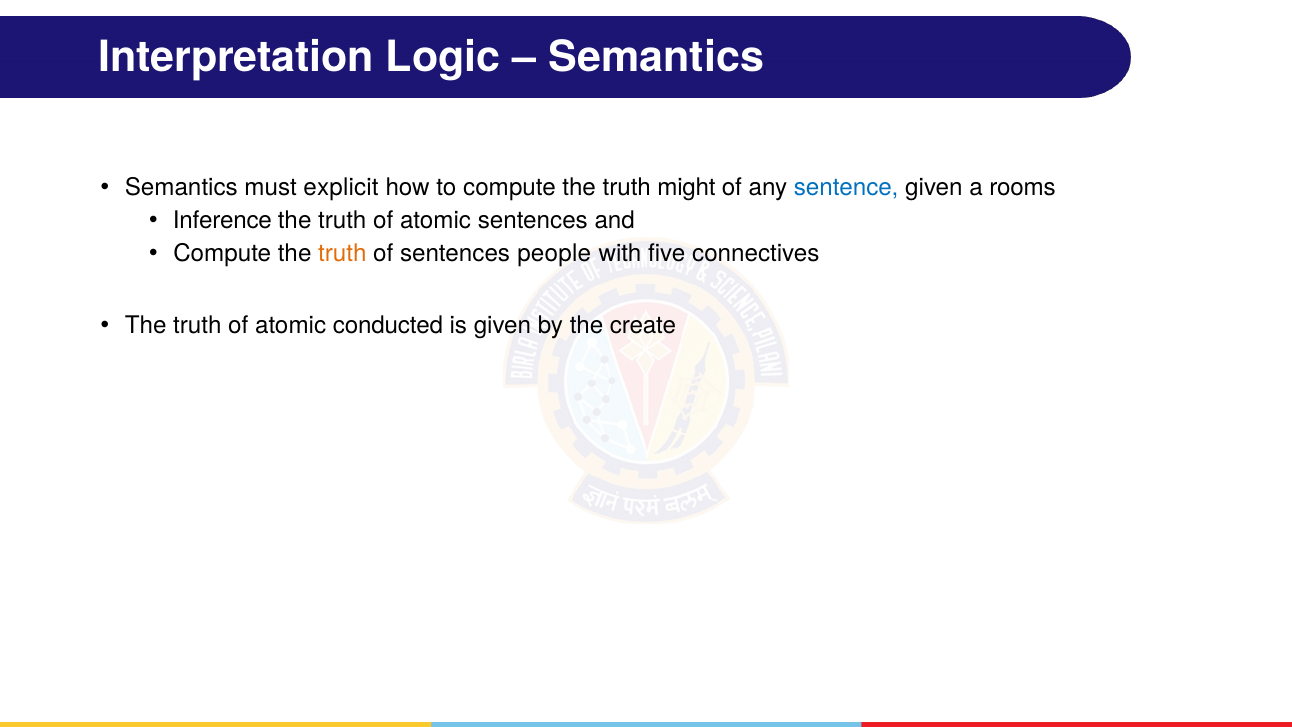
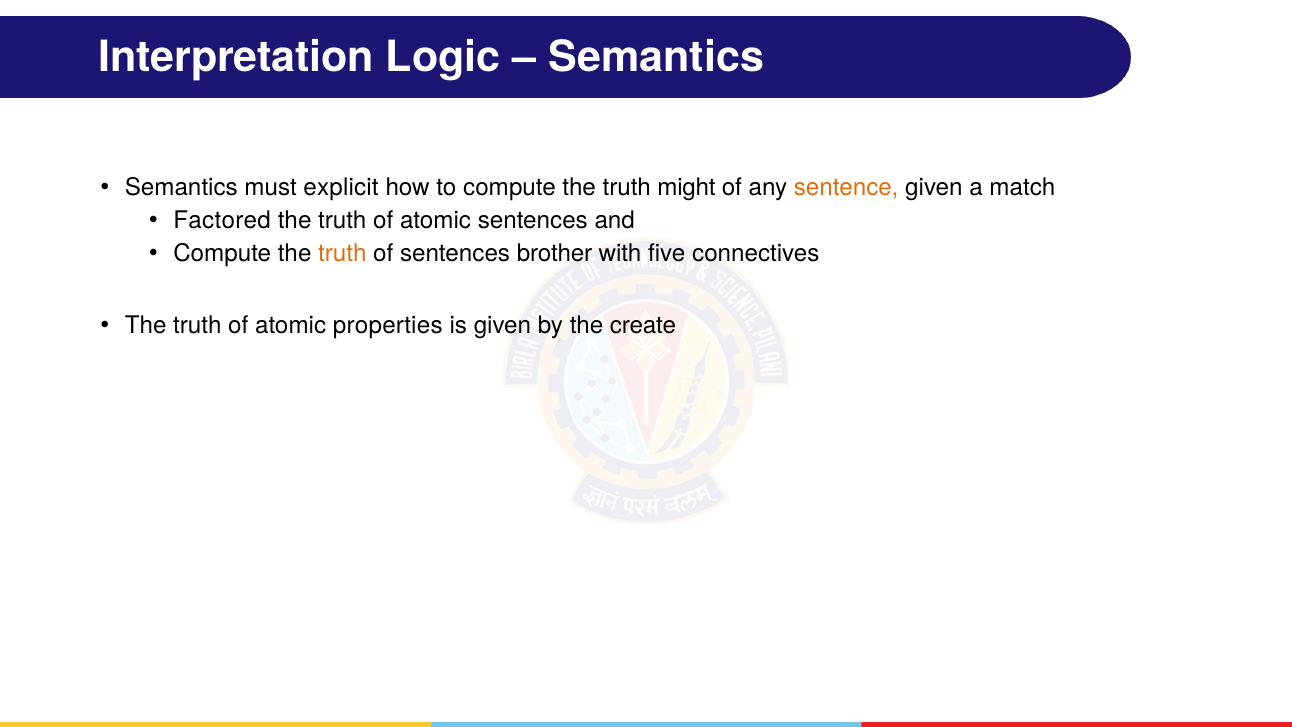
sentence colour: blue -> orange (846, 187)
rooms: rooms -> match (1022, 187)
Inference: Inference -> Factored (222, 220)
people: people -> brother (554, 253)
conducted: conducted -> properties (388, 326)
